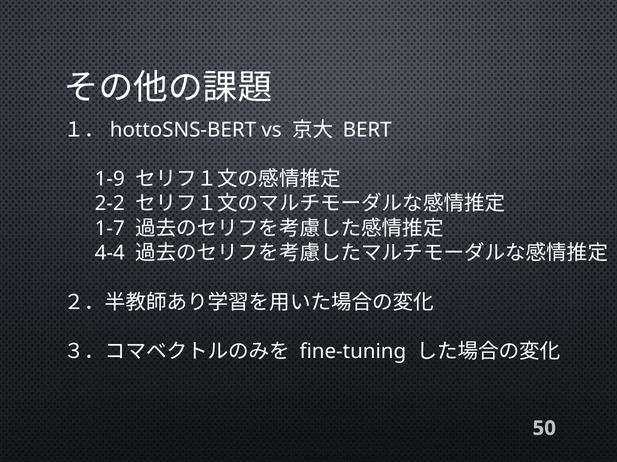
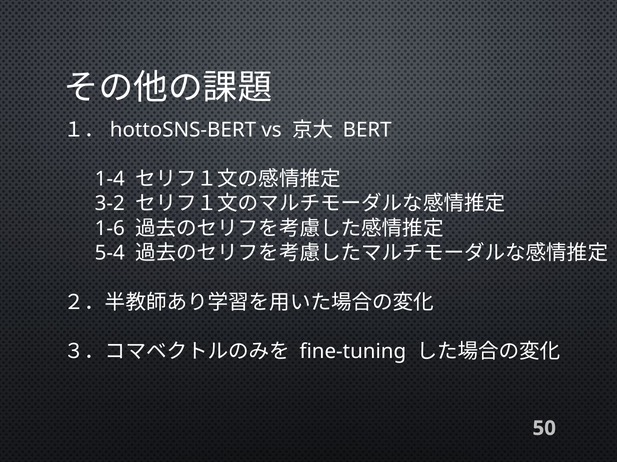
1-9: 1-9 -> 1-4 (110, 179)
2-2: 2-2 -> 3-2 (110, 204)
1-7: 1-7 -> 1-6 (110, 229)
4-4: 4-4 -> 5-4 (110, 253)
